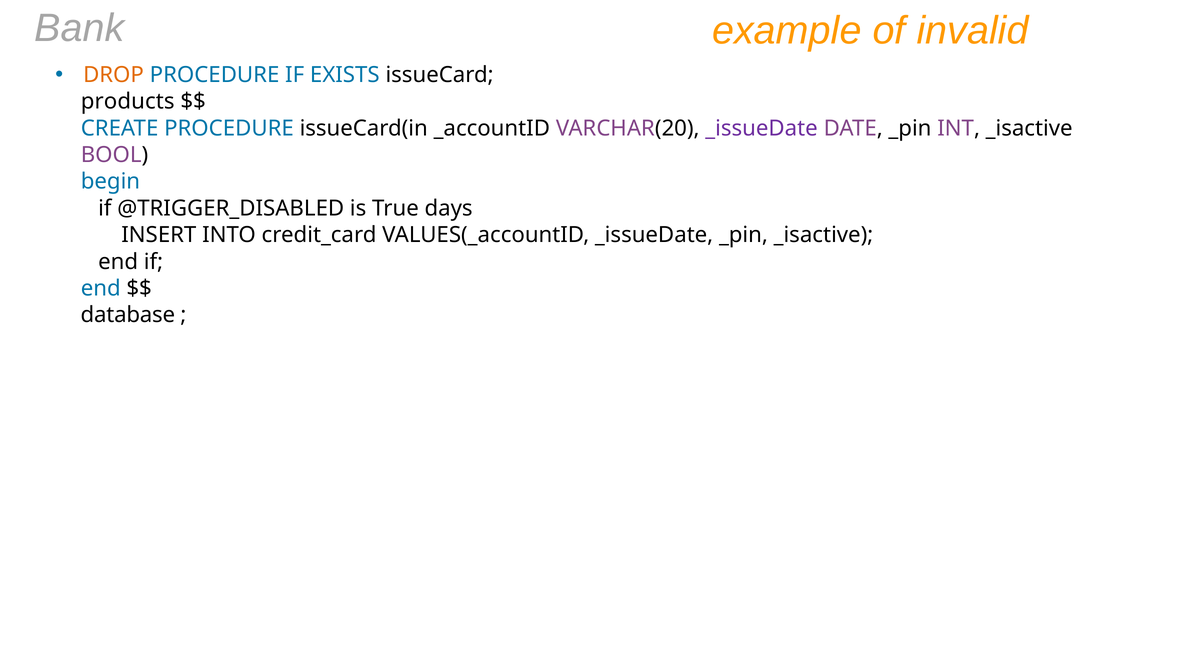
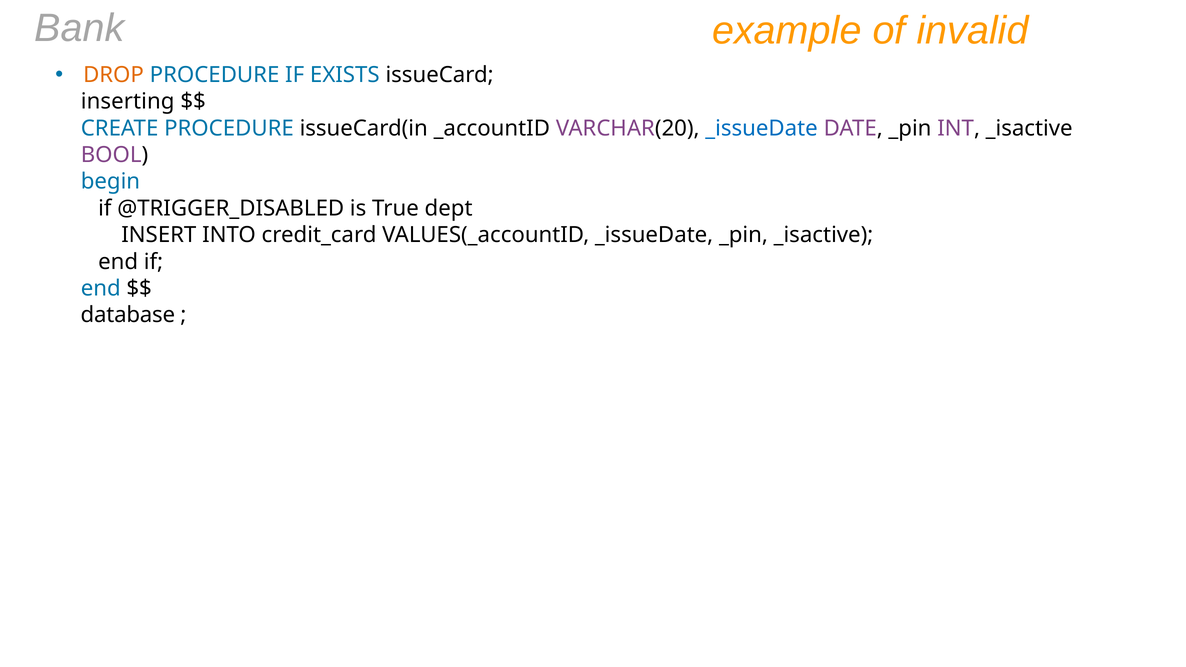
products: products -> inserting (128, 102)
_issueDate colour: purple -> blue (761, 128)
days: days -> dept (449, 208)
